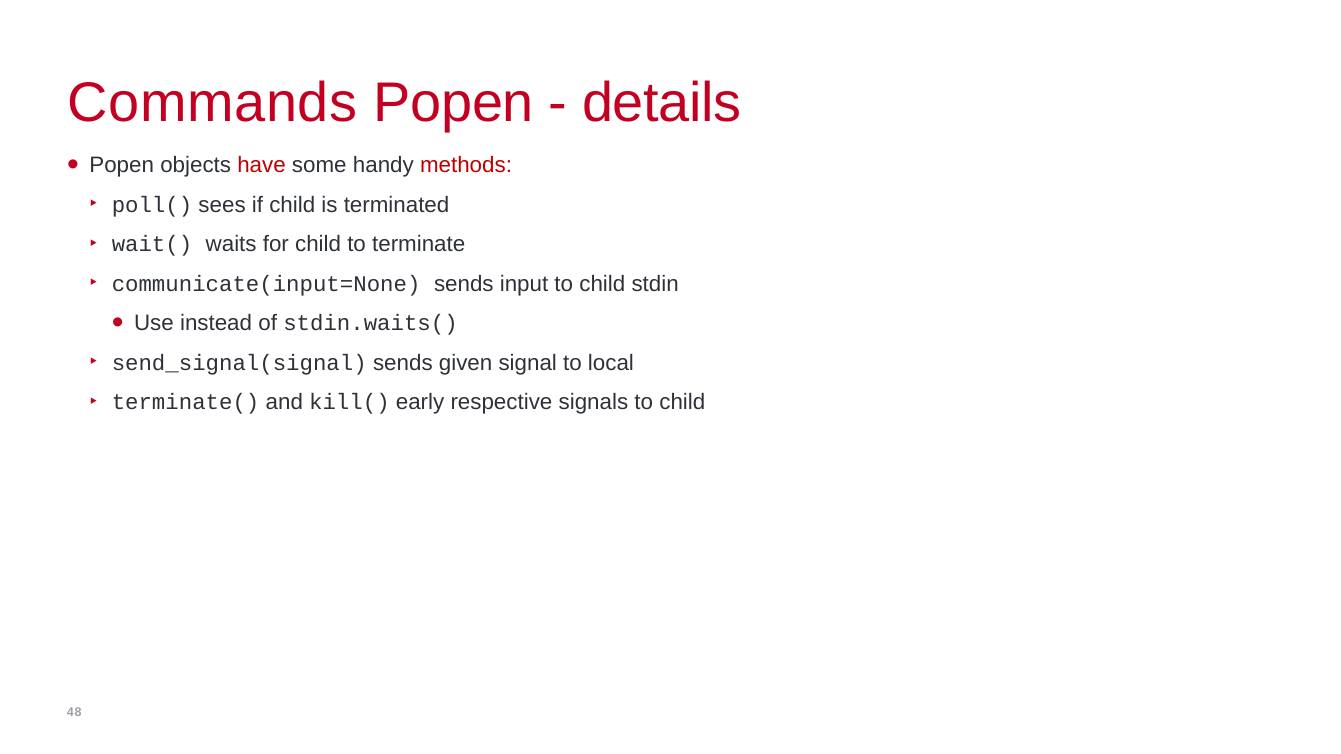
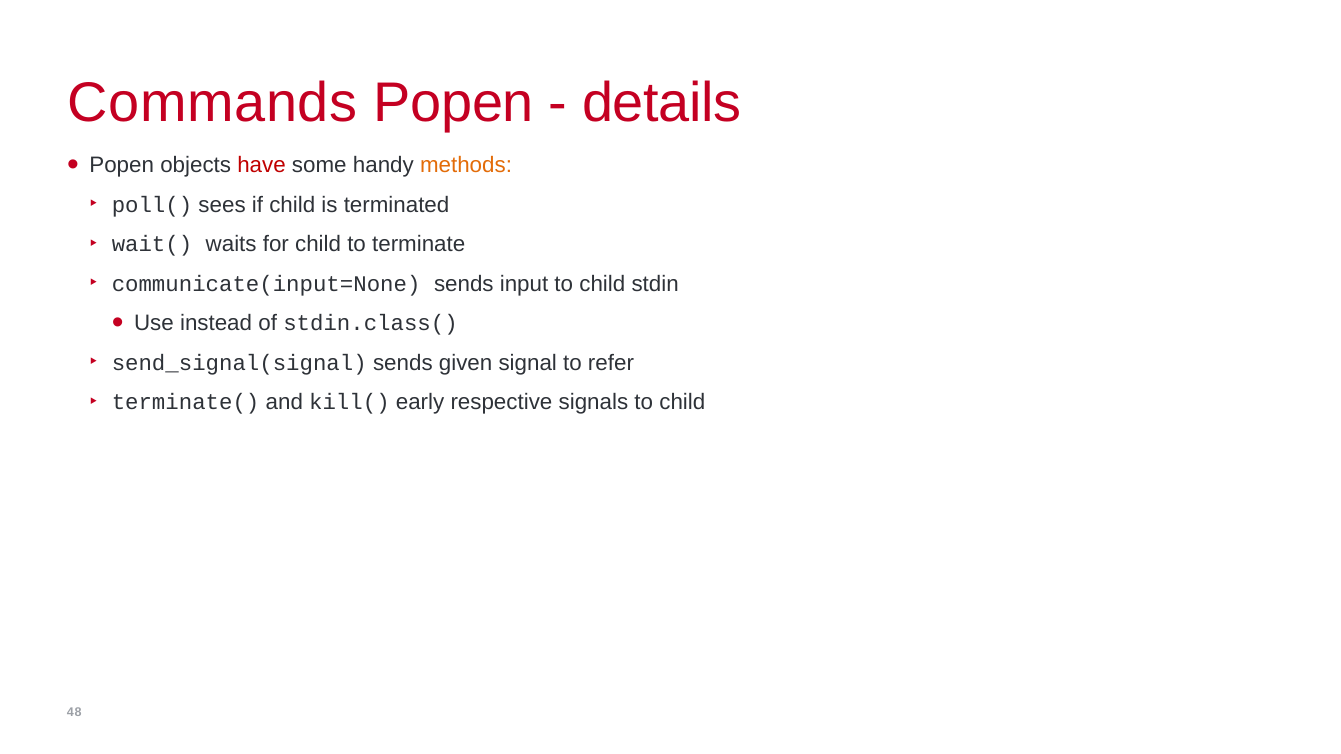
methods colour: red -> orange (466, 166)
stdin.waits(: stdin.waits( -> stdin.class( (371, 324)
local: local -> refer (611, 363)
